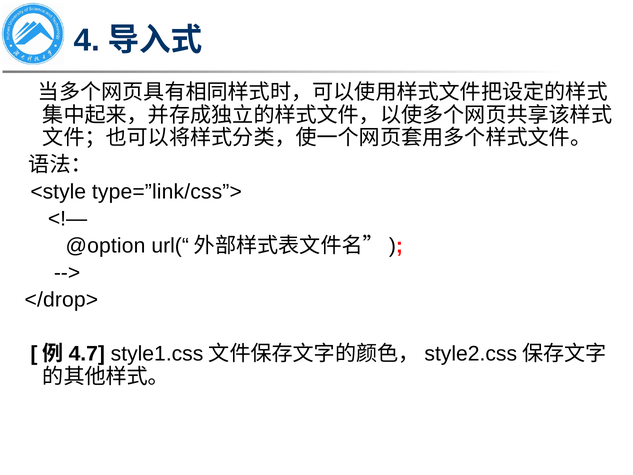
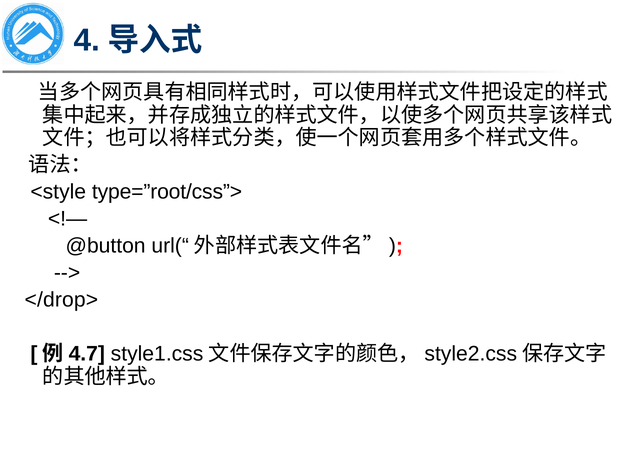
type=”link/css”>: type=”link/css”> -> type=”root/css”> (167, 192)
@option: @option -> @button (106, 246)
